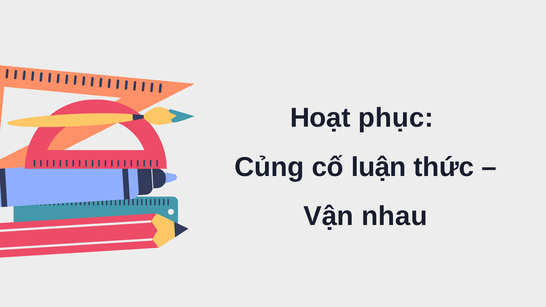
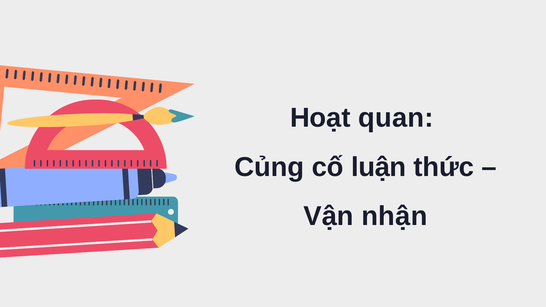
phục: phục -> quan (396, 118)
nhau: nhau -> nhận (394, 216)
